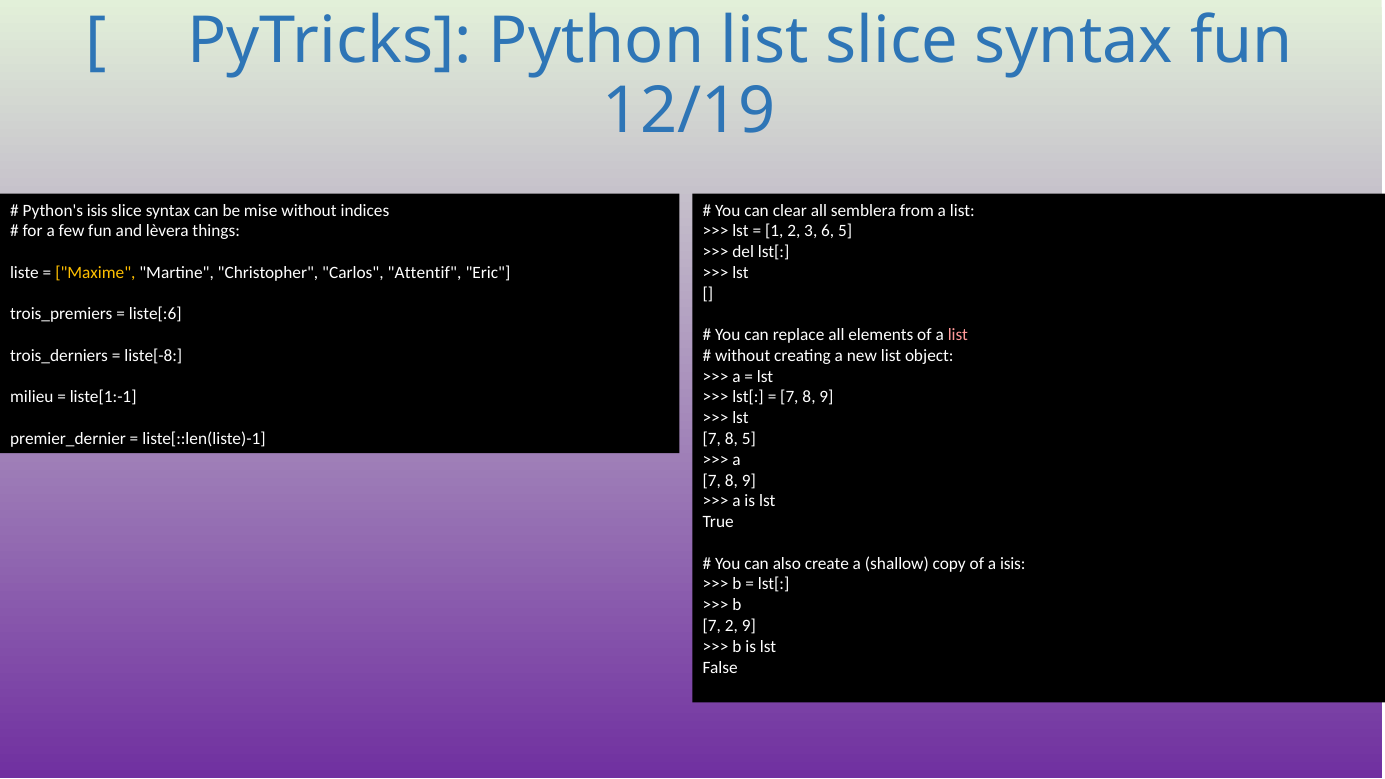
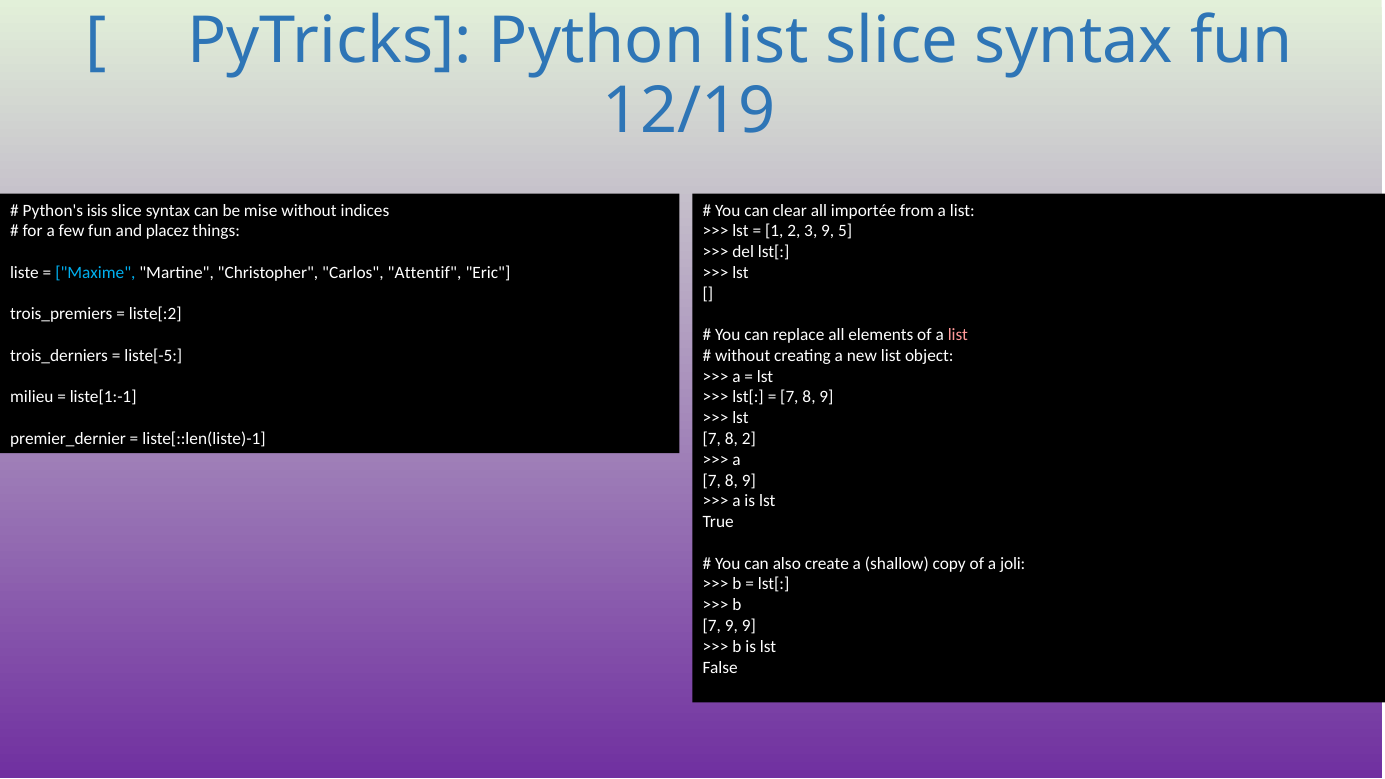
semblera: semblera -> importée (863, 210)
lèvera: lèvera -> placez (167, 231)
3 6: 6 -> 9 (828, 231)
Maxime colour: yellow -> light blue (95, 273)
liste[:6: liste[:6 -> liste[:2 (155, 314)
liste[-8: liste[-8 -> liste[-5 (153, 356)
8 5: 5 -> 2 (749, 439)
a isis: isis -> joli (1013, 564)
7 2: 2 -> 9 (731, 626)
